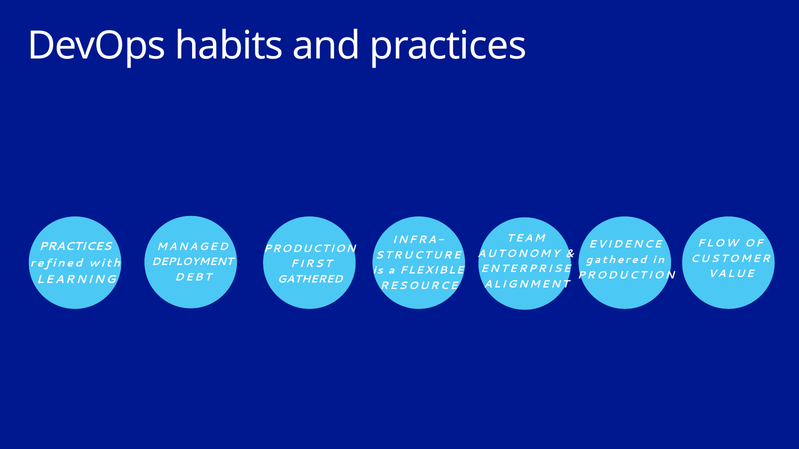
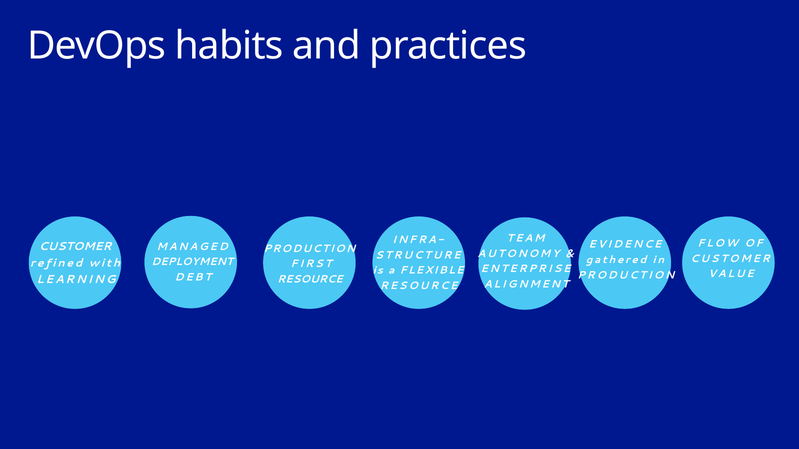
PRACTICES: PRACTICES -> CUSTOMER (75, 247)
GATHERED: GATHERED -> RESOURCE (310, 279)
